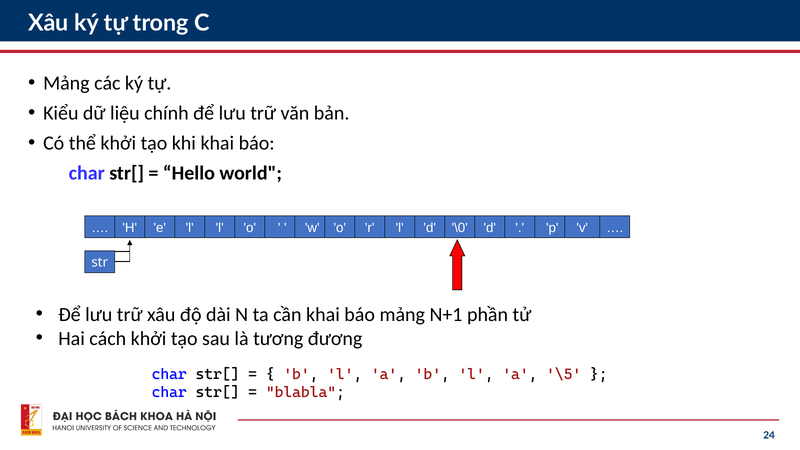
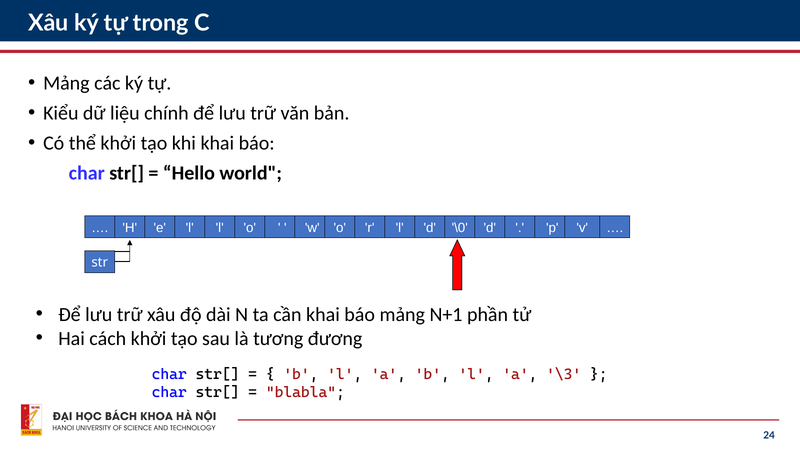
\5: \5 -> \3 (564, 374)
